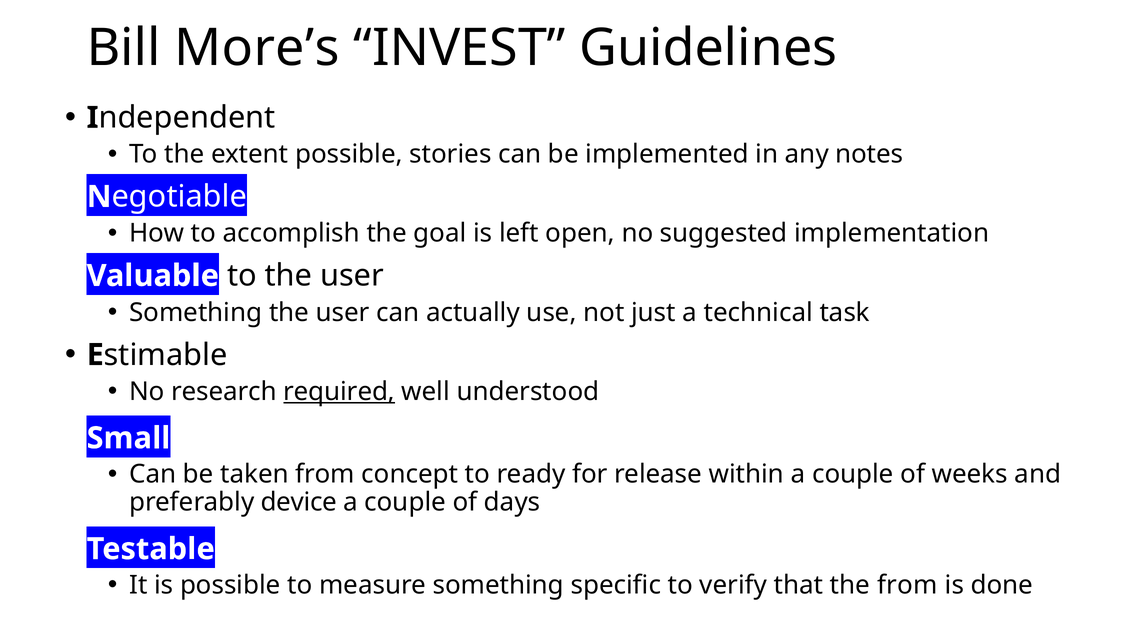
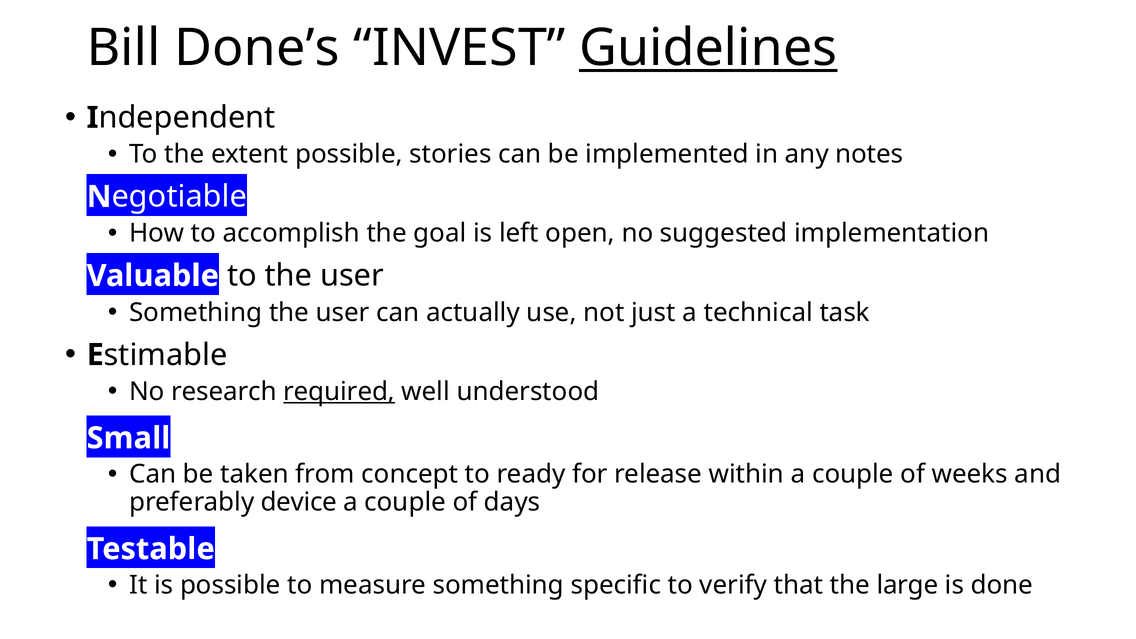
More’s: More’s -> Done’s (257, 48)
Guidelines underline: none -> present (708, 48)
the from: from -> large (908, 585)
